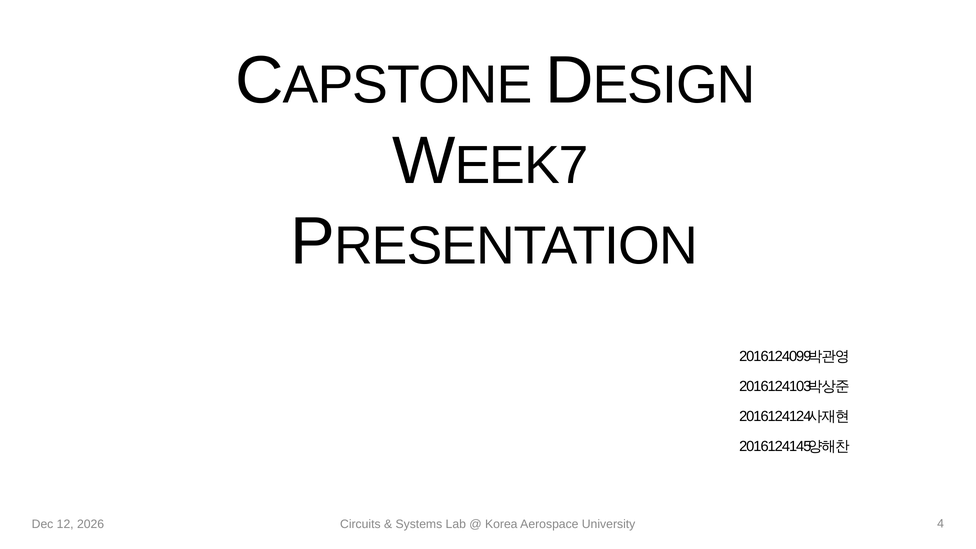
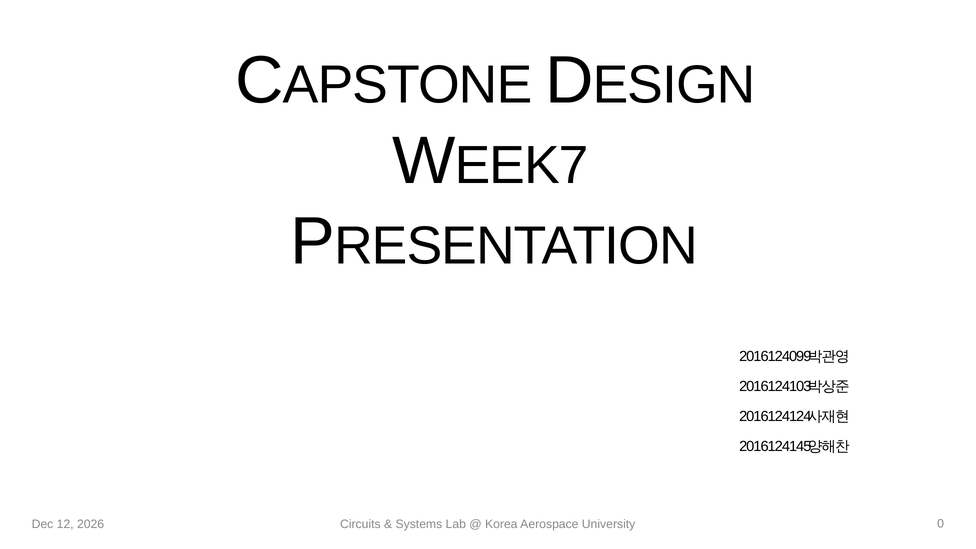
4: 4 -> 0 (941, 524)
